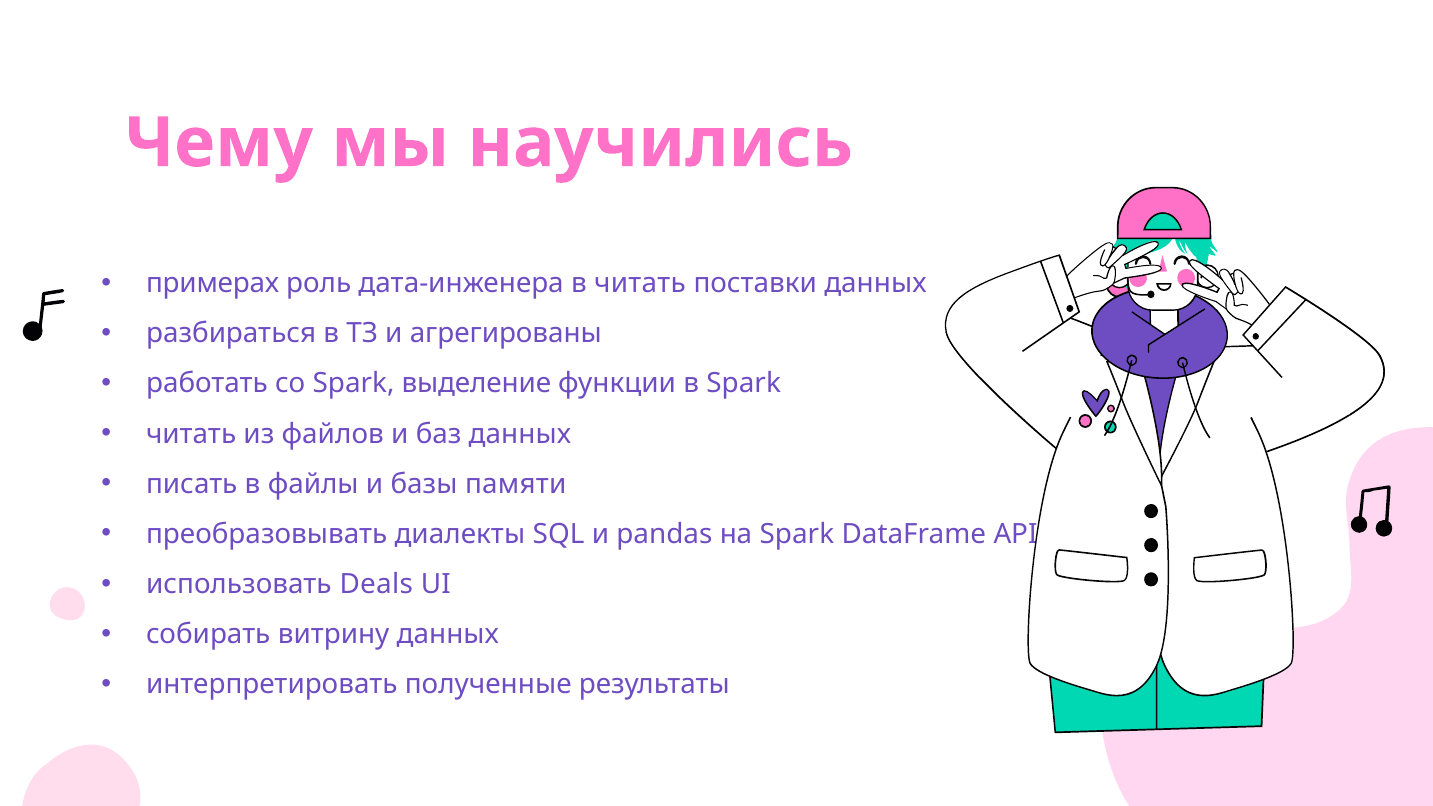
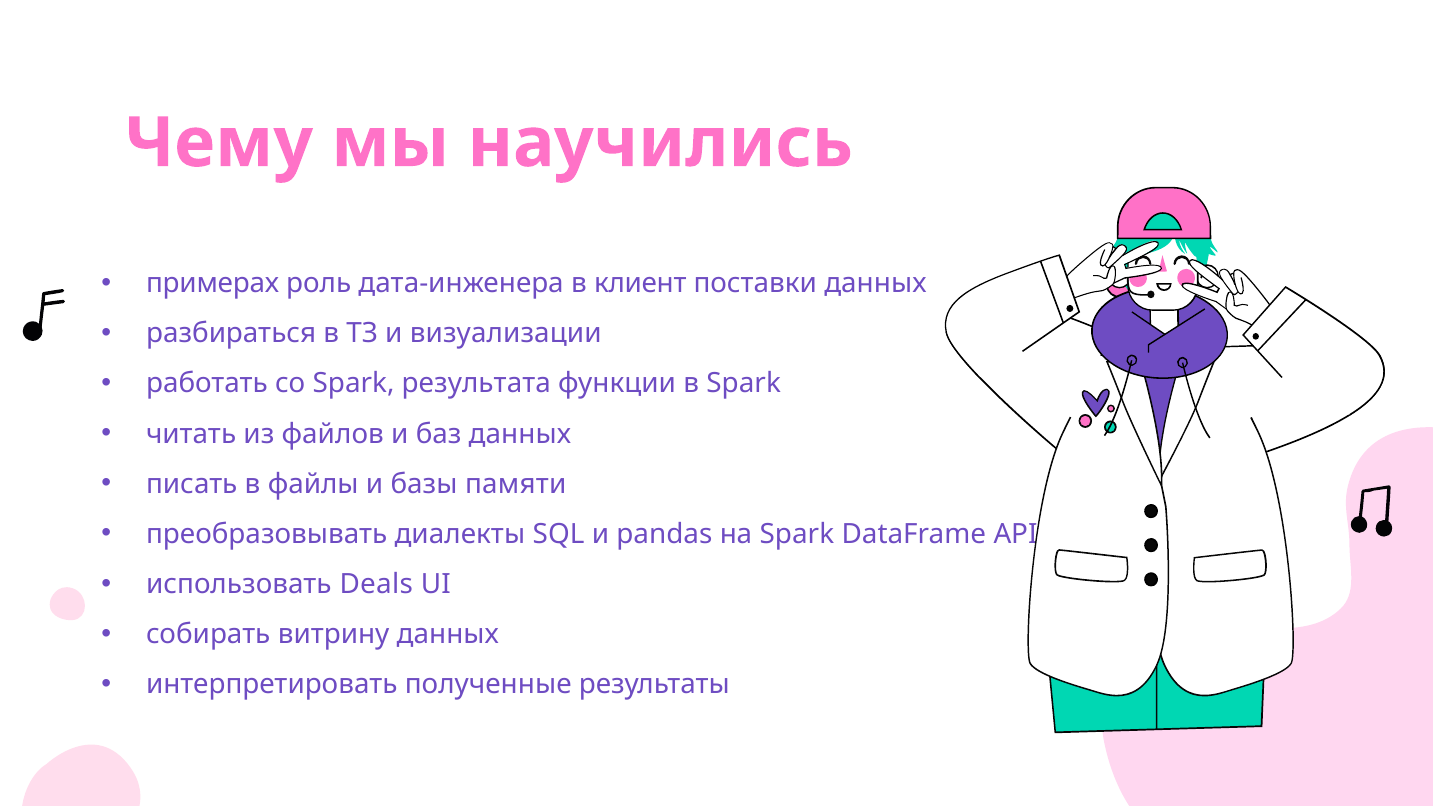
в читать: читать -> клиент (640, 283)
агрегированы: агрегированы -> визуализации (506, 334)
выделение: выделение -> результата (476, 384)
